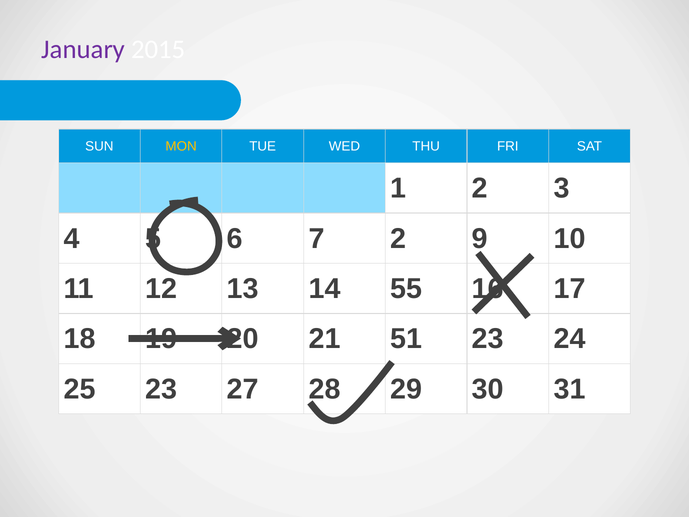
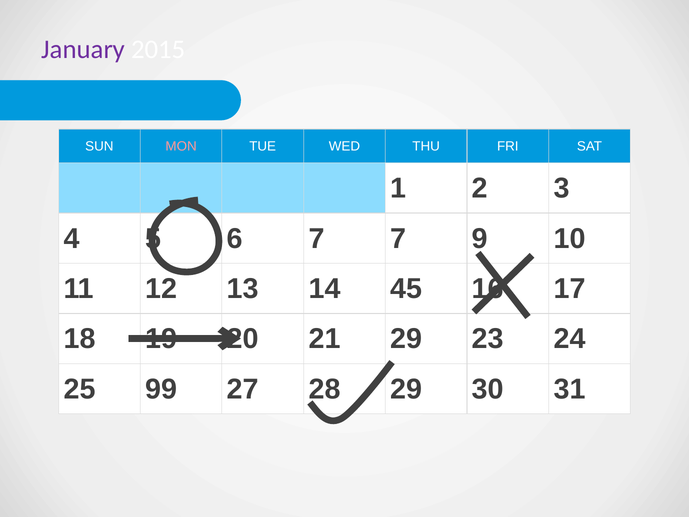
MON colour: yellow -> pink (181, 146)
7 2: 2 -> 7 (398, 238)
55: 55 -> 45 (406, 289)
21 51: 51 -> 29 (406, 339)
25 23: 23 -> 99 (161, 389)
